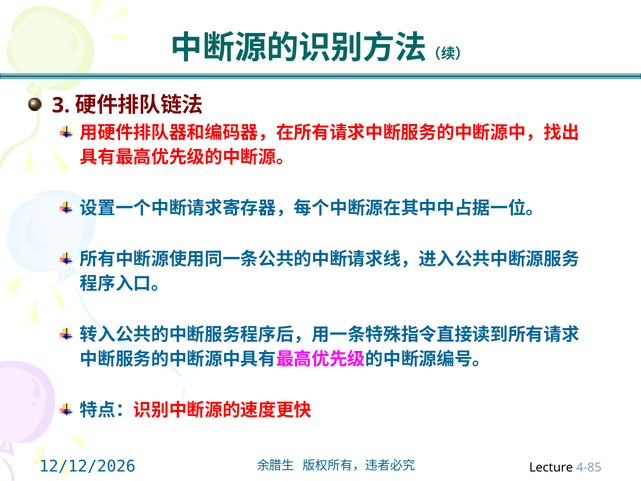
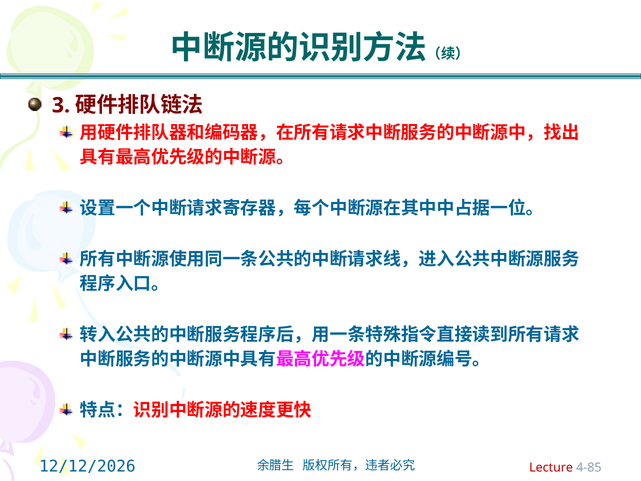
Lecture colour: black -> red (551, 467)
